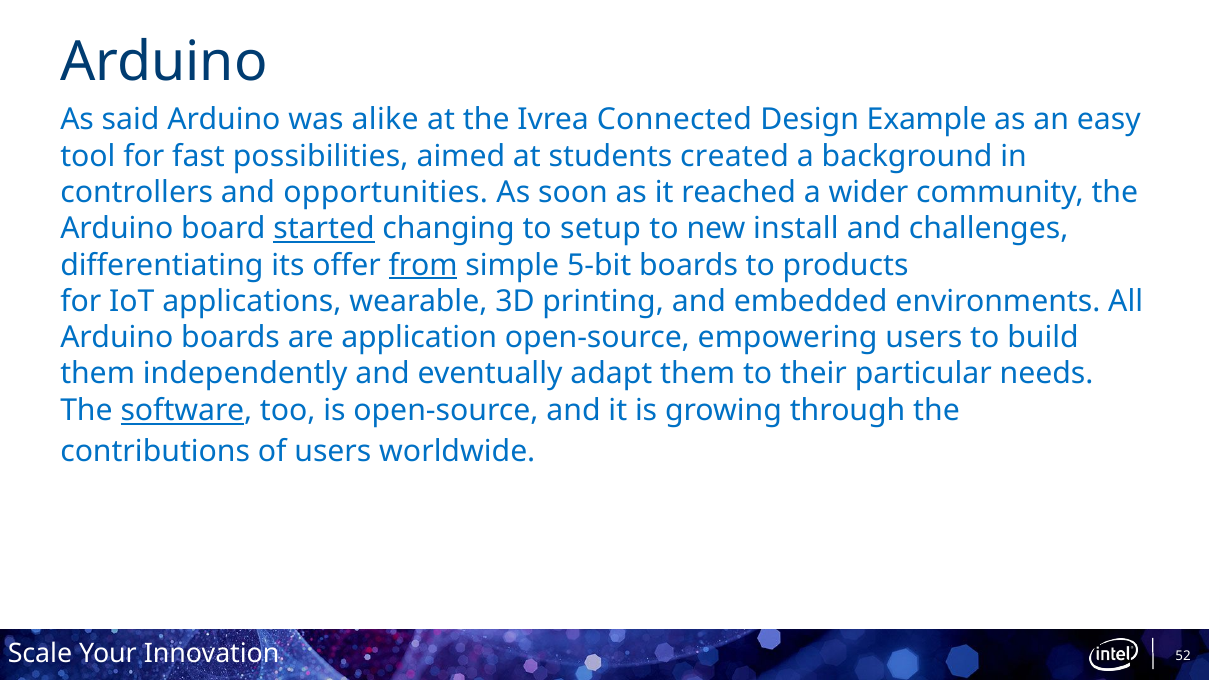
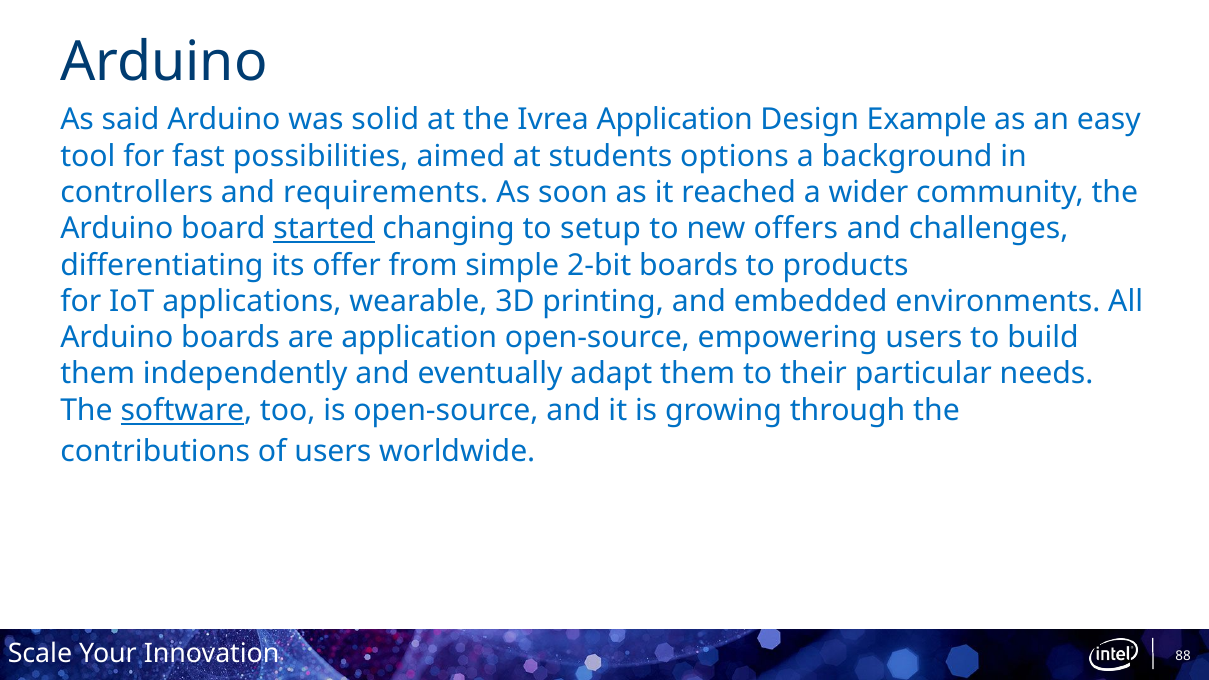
alike: alike -> solid (385, 120)
Ivrea Connected: Connected -> Application (675, 120)
created: created -> options (735, 156)
opportunities: opportunities -> requirements (386, 193)
install: install -> offers (796, 229)
from underline: present -> none (423, 265)
5-bit: 5-bit -> 2-bit (599, 265)
52: 52 -> 88 (1183, 656)
